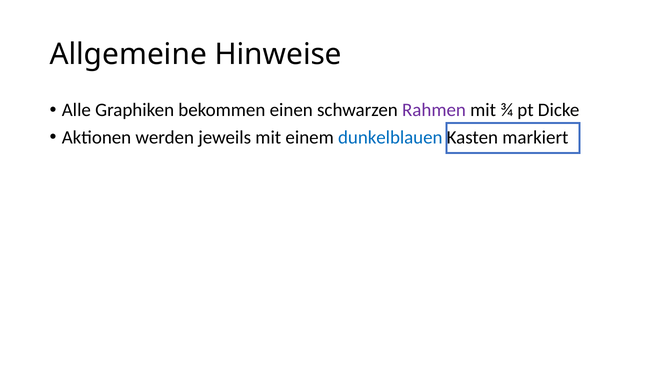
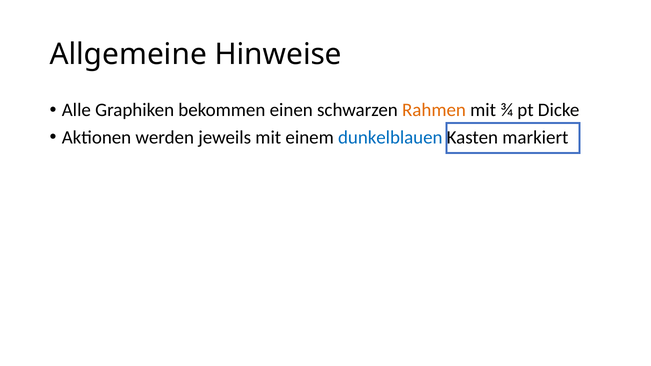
Rahmen colour: purple -> orange (434, 110)
